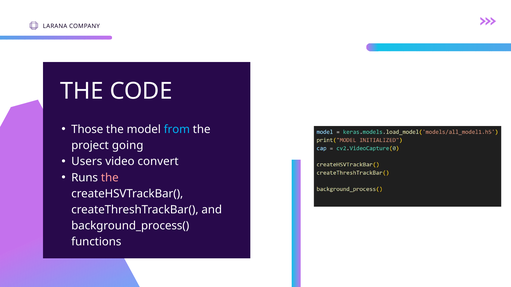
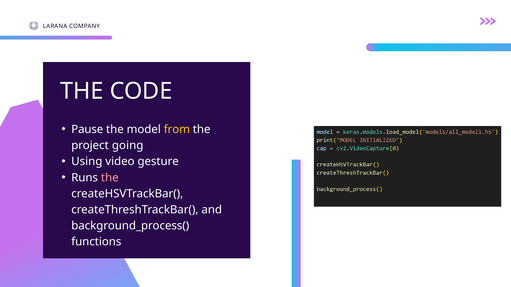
Those: Those -> Pause (87, 130)
from colour: light blue -> yellow (177, 130)
Users: Users -> Using (87, 162)
convert: convert -> gesture (158, 162)
